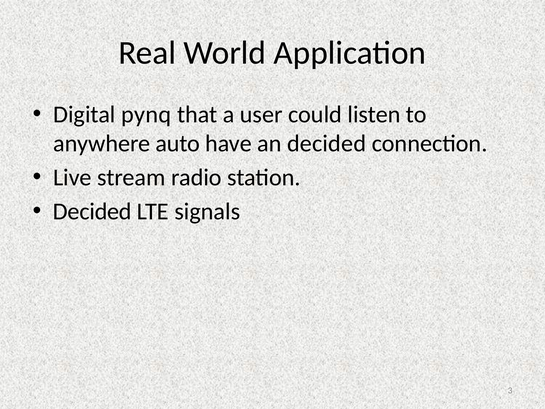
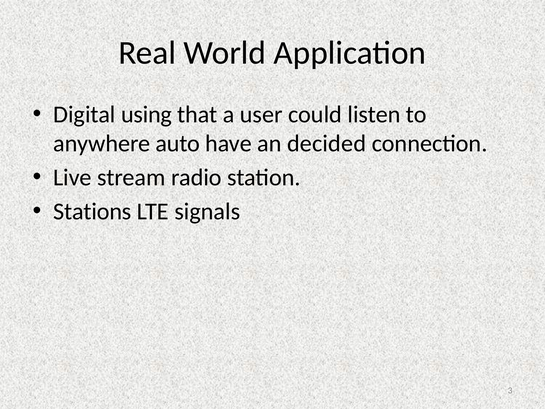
pynq: pynq -> using (146, 114)
Decided: Decided -> Stations (92, 211)
